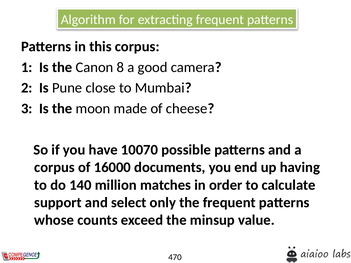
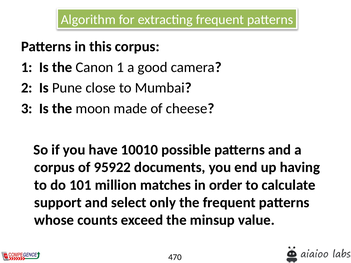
Canon 8: 8 -> 1 (120, 67)
10070: 10070 -> 10010 (139, 150)
16000: 16000 -> 95922 (112, 168)
140: 140 -> 101 (80, 185)
